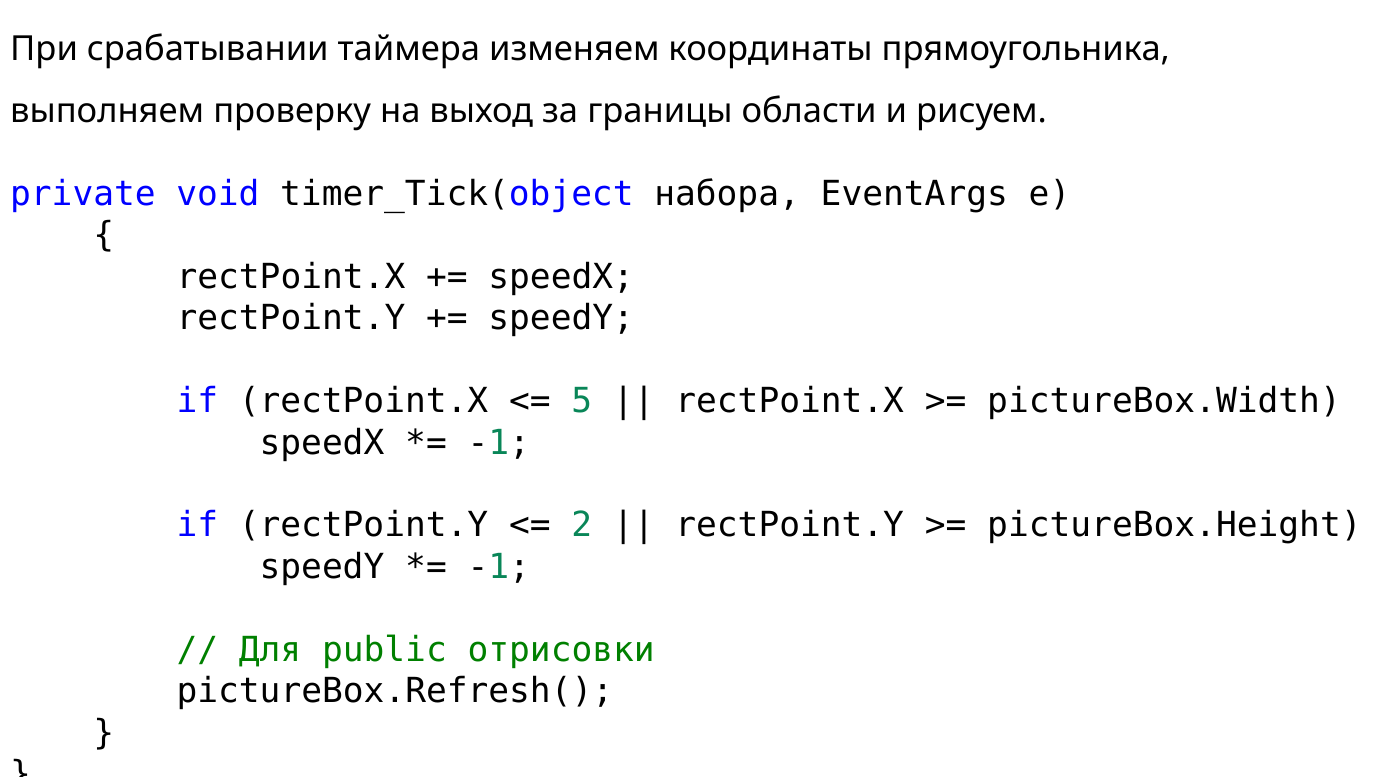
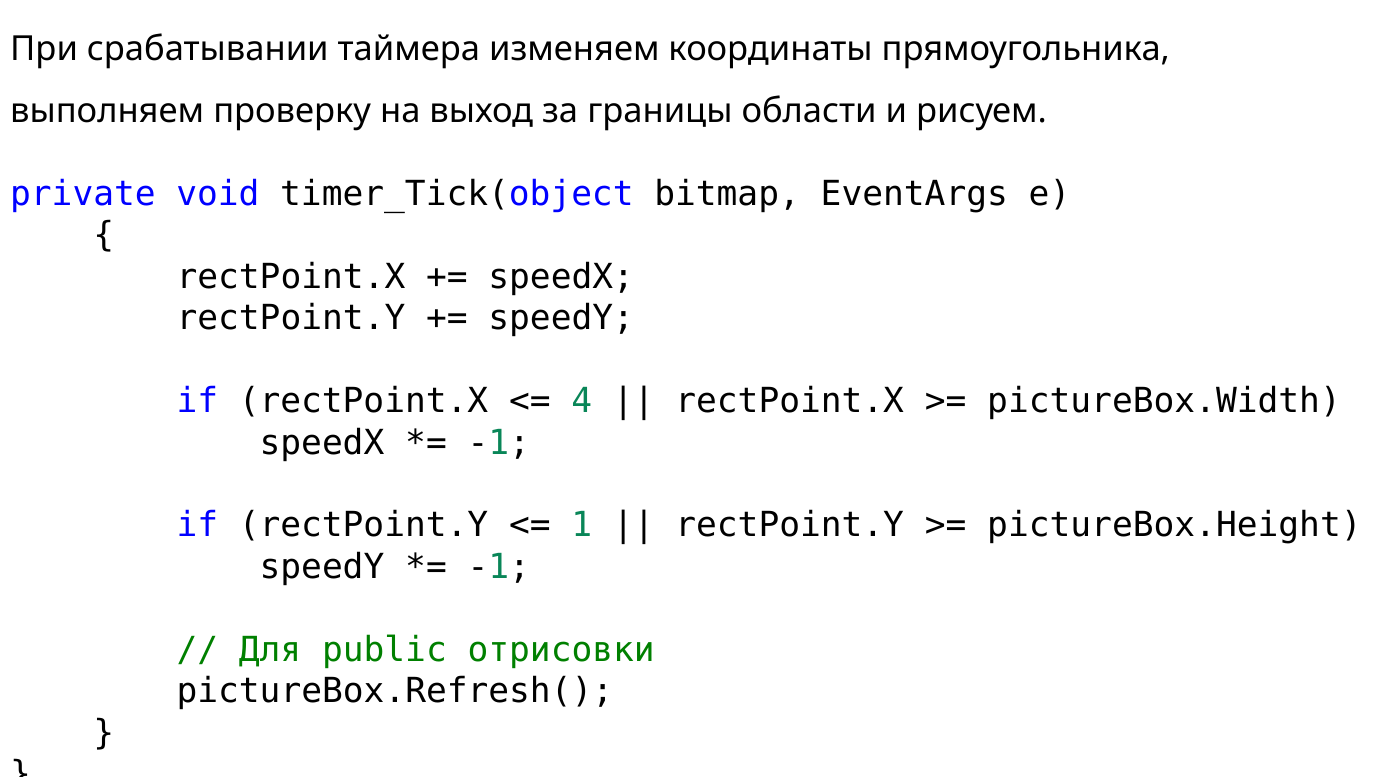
набора: набора -> bitmap (727, 194)
5: 5 -> 4 (582, 401)
2: 2 -> 1 (582, 526)
